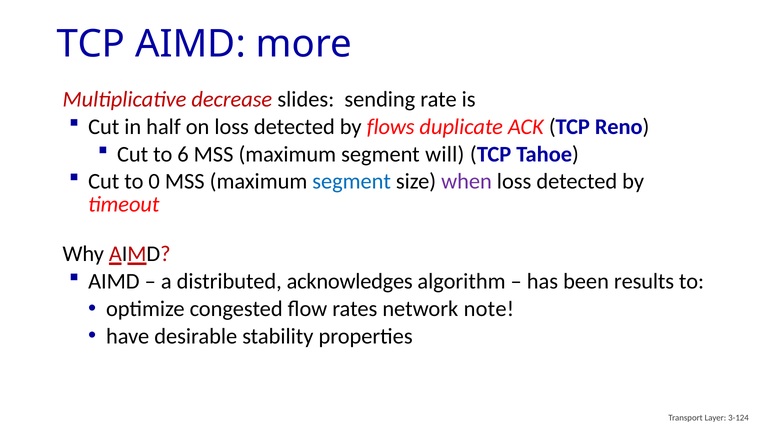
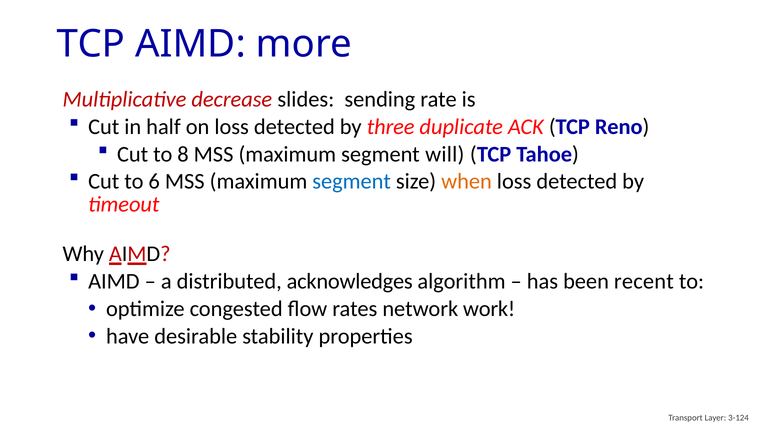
flows: flows -> three (391, 127)
6: 6 -> 8 (183, 154)
0: 0 -> 6 (154, 182)
when colour: purple -> orange (466, 182)
results: results -> recent (644, 282)
note: note -> work (489, 309)
